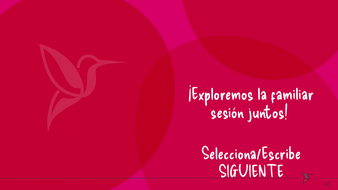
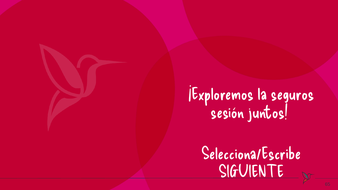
familiar: familiar -> seguros (293, 94)
